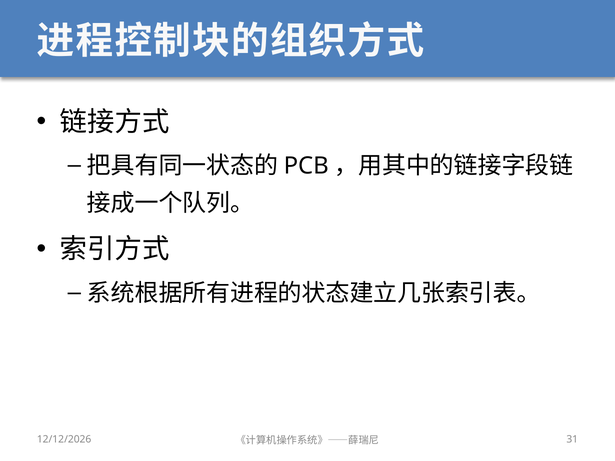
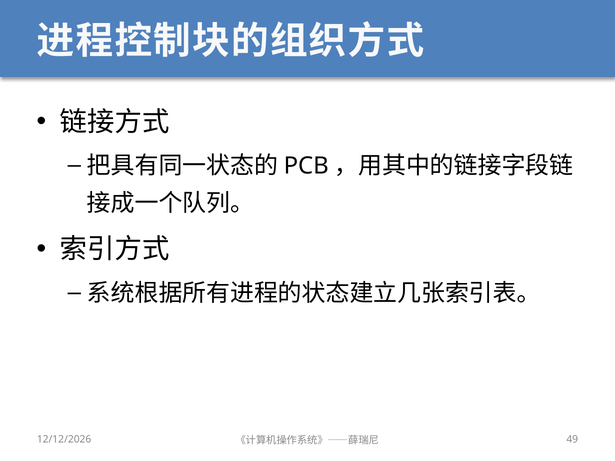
31: 31 -> 49 (572, 440)
